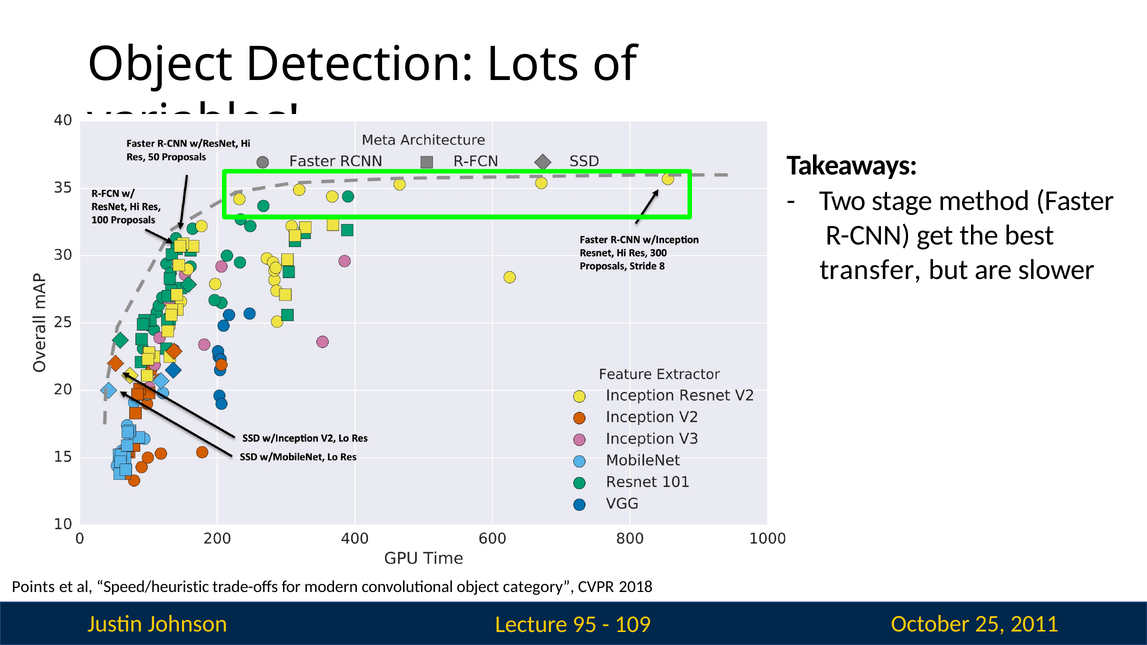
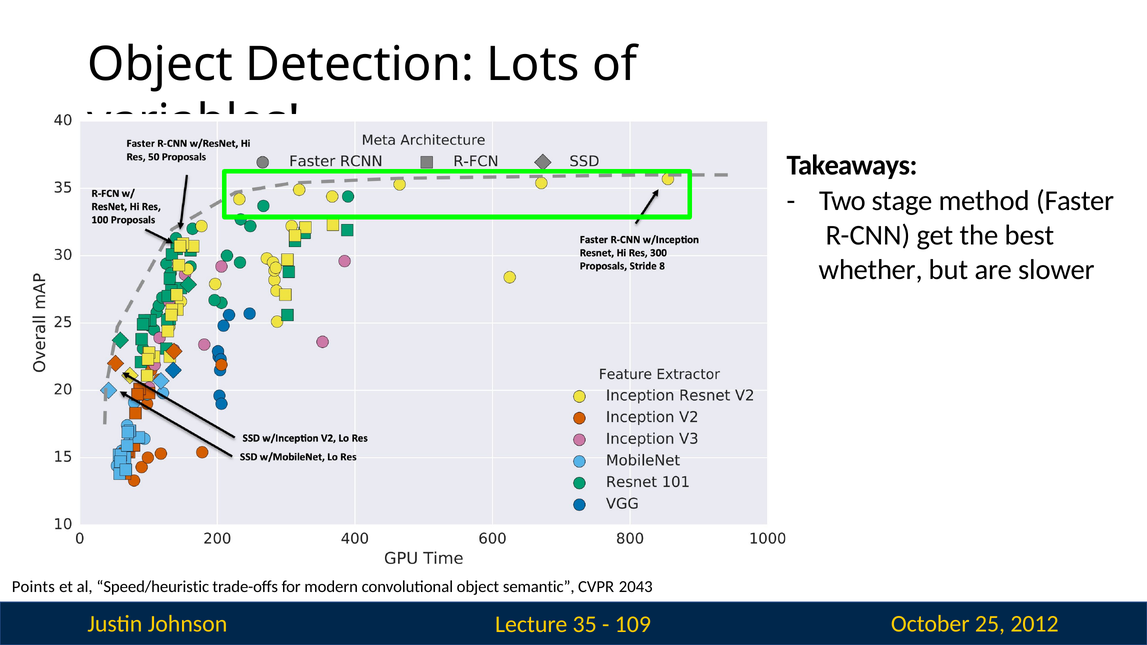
transfer: transfer -> whether (871, 270)
category: category -> semantic (539, 587)
2018: 2018 -> 2043 (636, 587)
95: 95 -> 35 (585, 624)
2011: 2011 -> 2012 (1035, 624)
